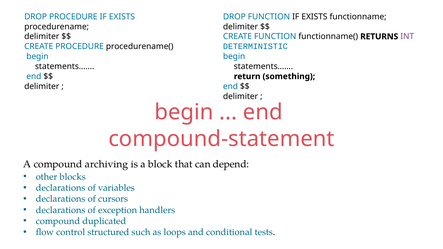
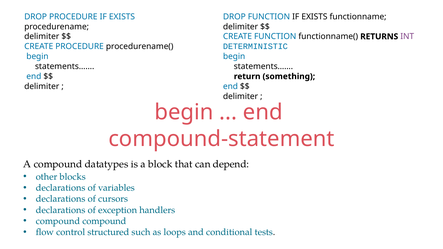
archiving: archiving -> datatypes (107, 164)
compound duplicated: duplicated -> compound (104, 221)
